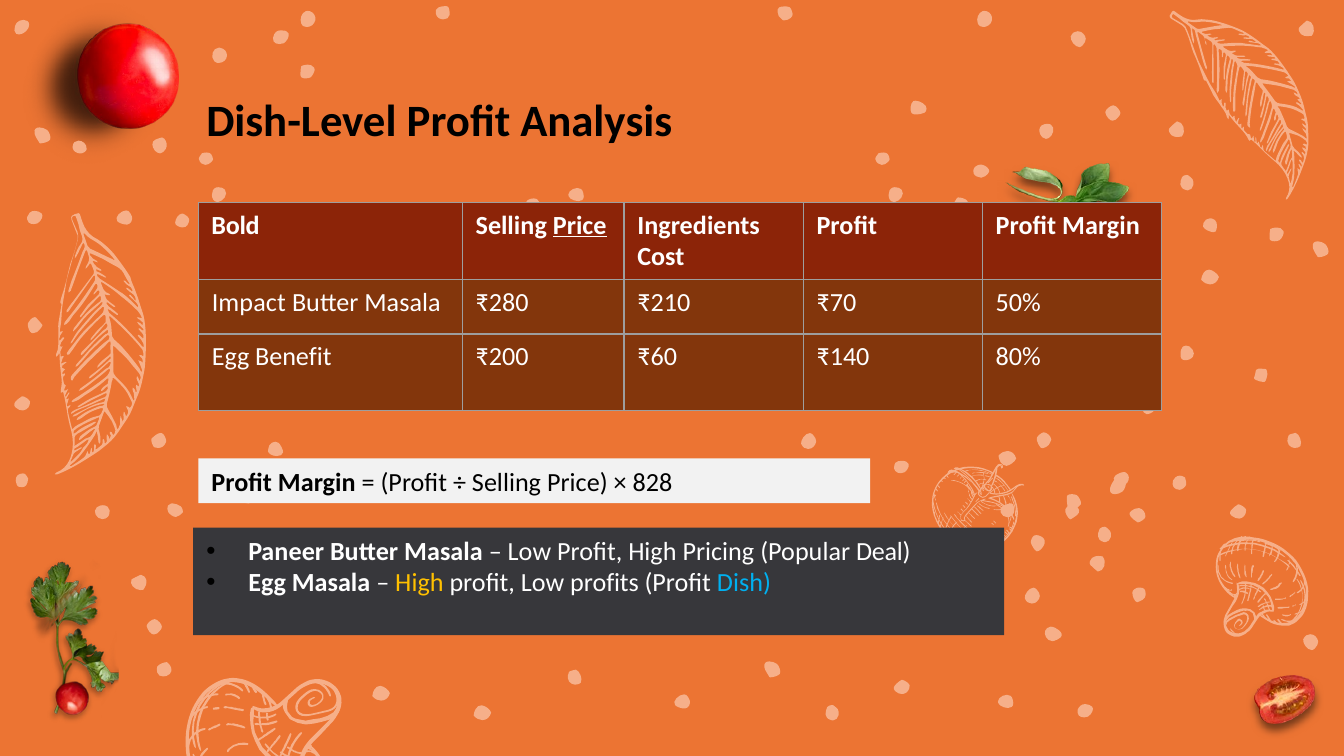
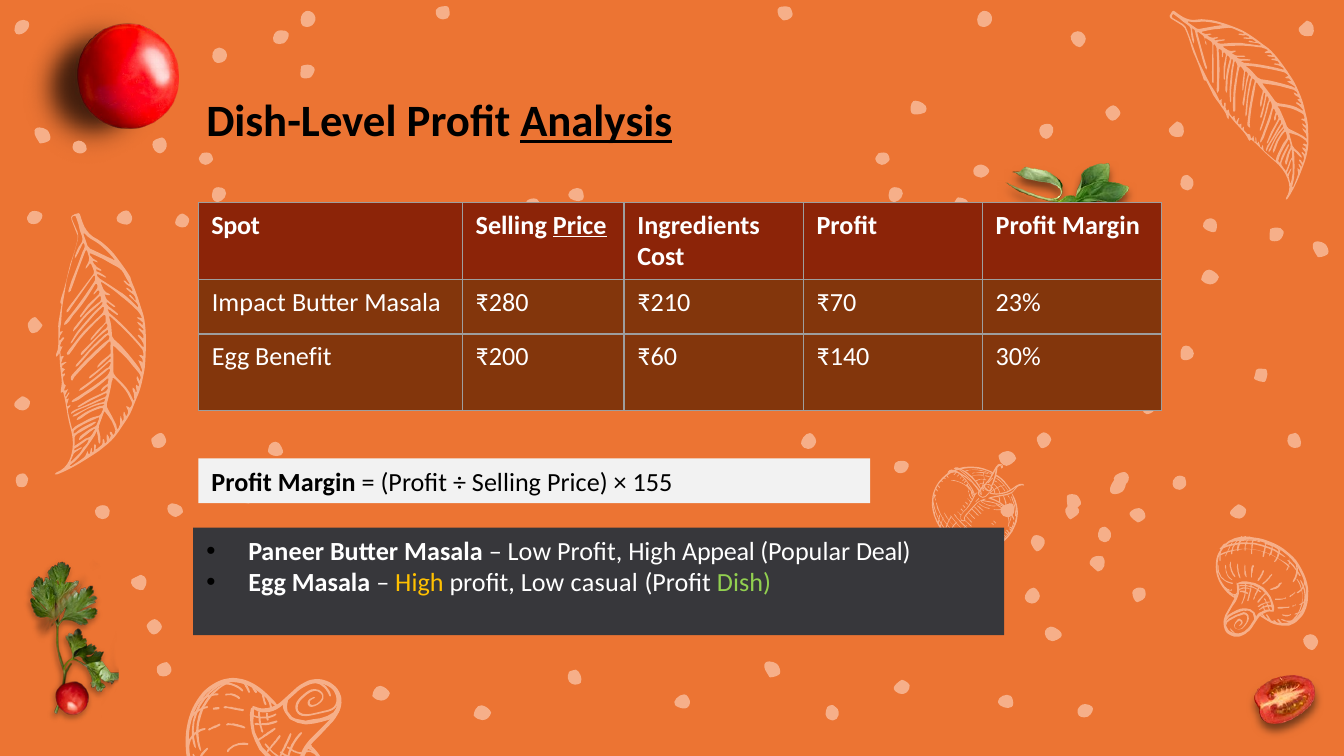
Analysis underline: none -> present (596, 122)
Bold: Bold -> Spot (236, 225)
50%: 50% -> 23% (1018, 303)
80%: 80% -> 30% (1018, 357)
828: 828 -> 155 (652, 483)
Pricing: Pricing -> Appeal (719, 552)
profits: profits -> casual (604, 583)
Dish colour: light blue -> light green (744, 583)
